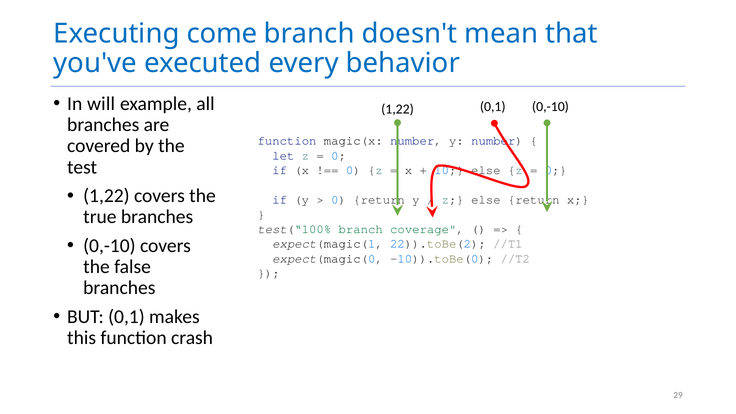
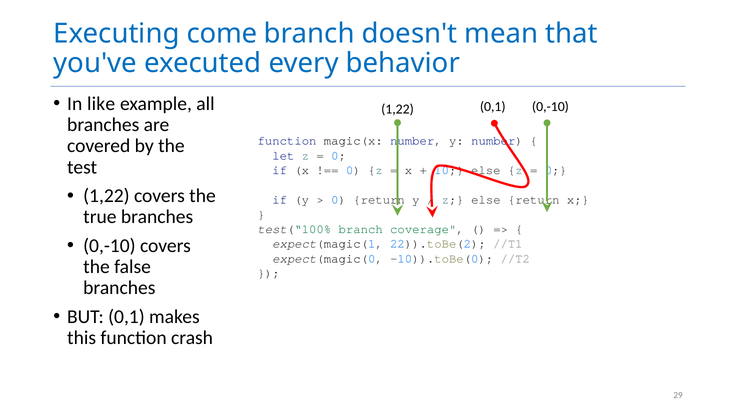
will: will -> like (101, 104)
